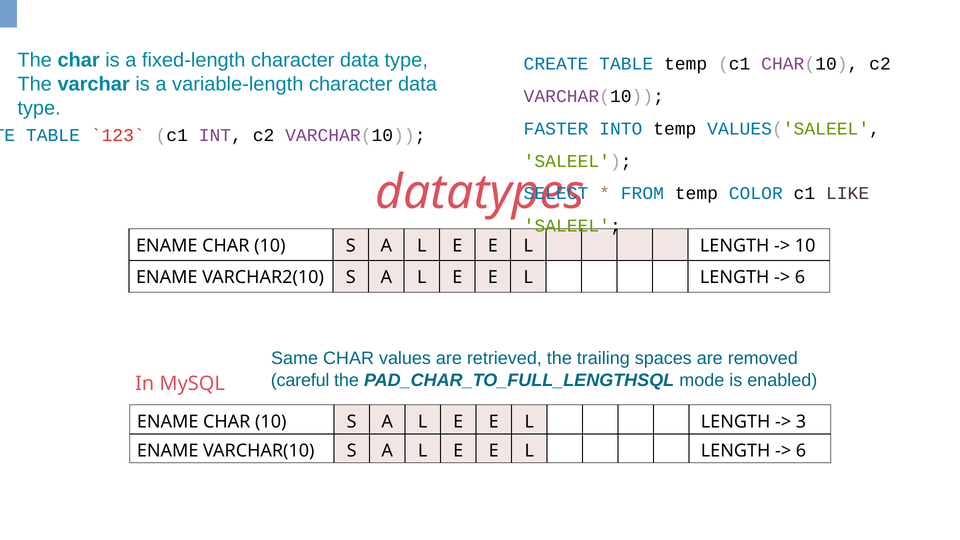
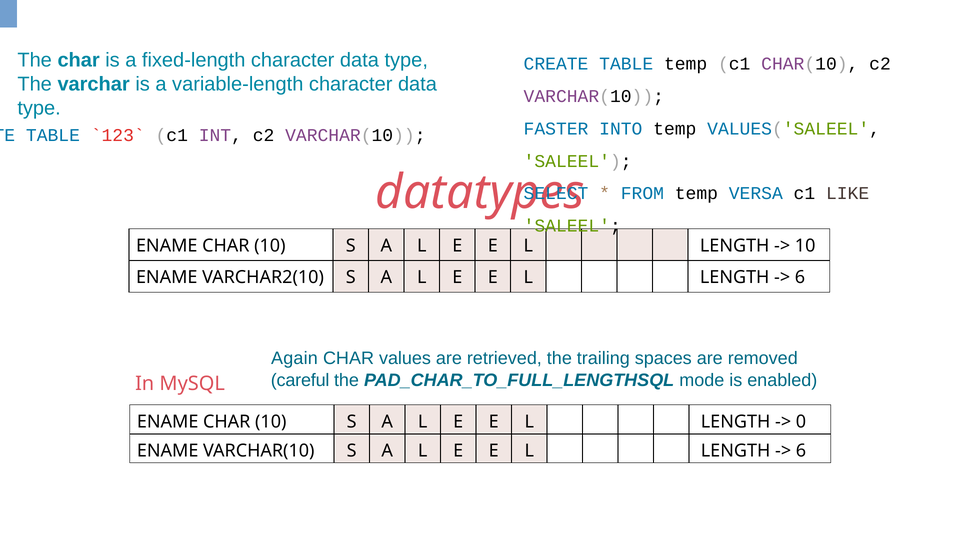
COLOR: COLOR -> VERSA (756, 194)
Same: Same -> Again (294, 359)
3: 3 -> 0 (801, 422)
